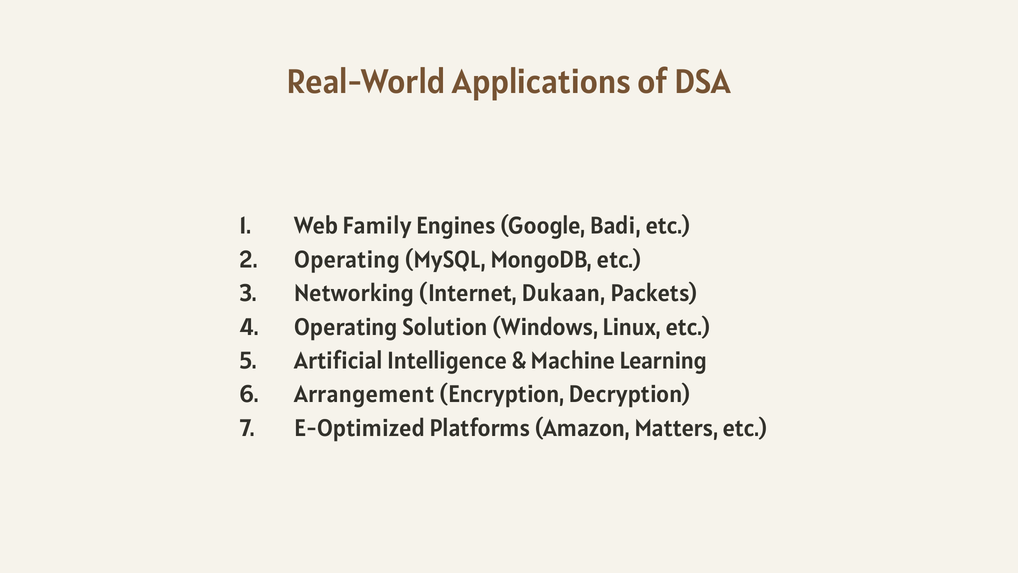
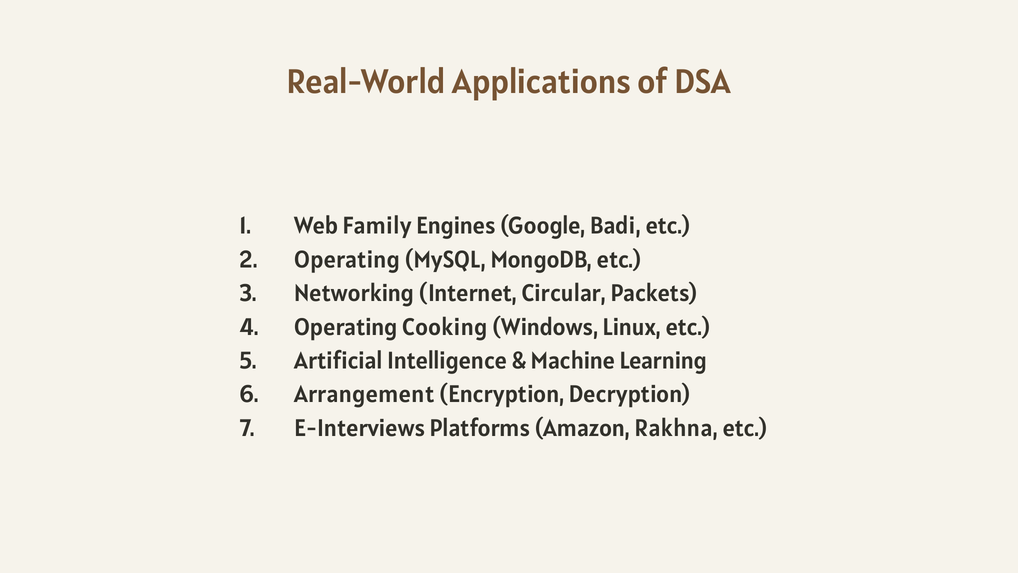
Dukaan: Dukaan -> Circular (564, 293)
Solution: Solution -> Cooking (445, 327)
E-Optimized: E-Optimized -> E-Interviews (360, 428)
Matters: Matters -> Rakhna (676, 428)
